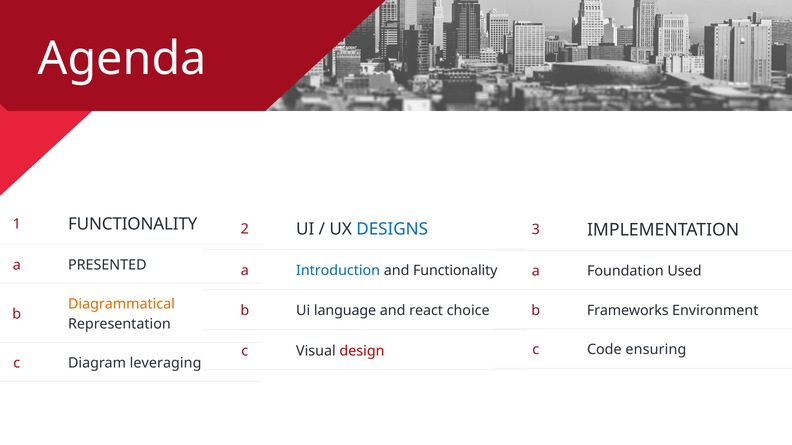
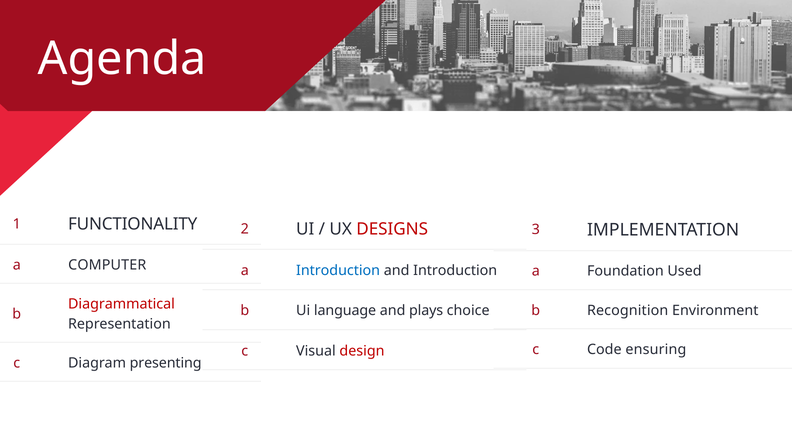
DESIGNS colour: blue -> red (392, 229)
PRESENTED: PRESENTED -> COMPUTER (107, 265)
and Functionality: Functionality -> Introduction (455, 271)
Diagrammatical colour: orange -> red (121, 304)
Frameworks: Frameworks -> Recognition (628, 311)
react: react -> plays (426, 311)
leveraging: leveraging -> presenting (166, 363)
